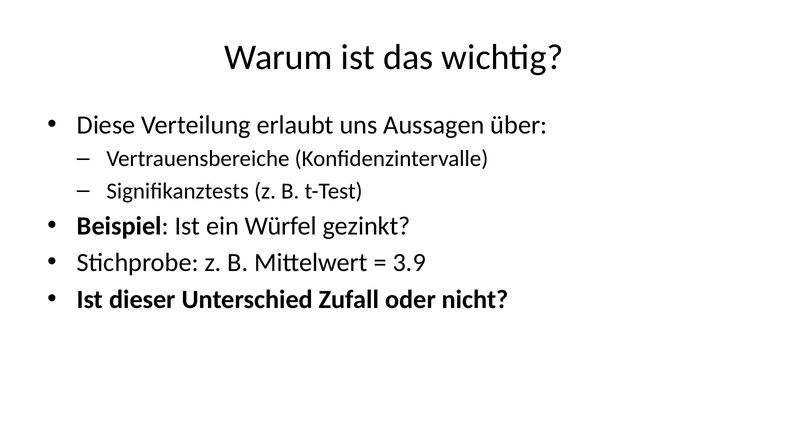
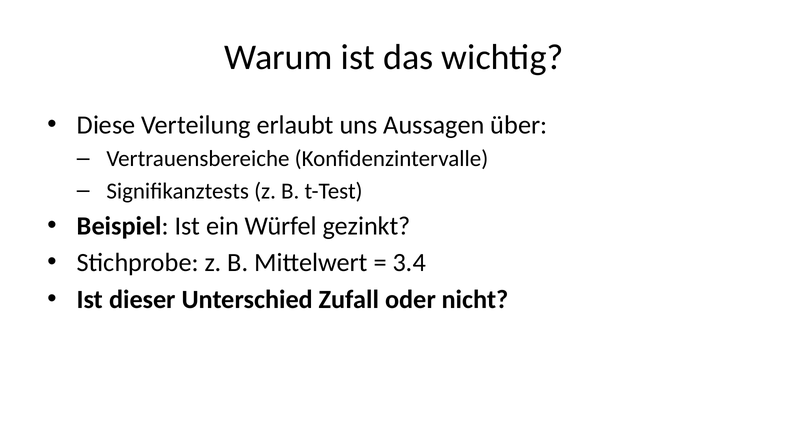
3.9: 3.9 -> 3.4 (409, 263)
